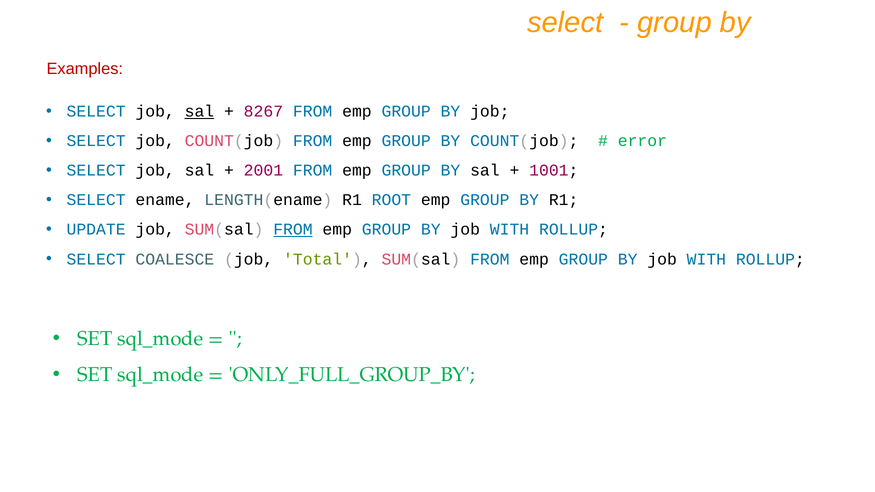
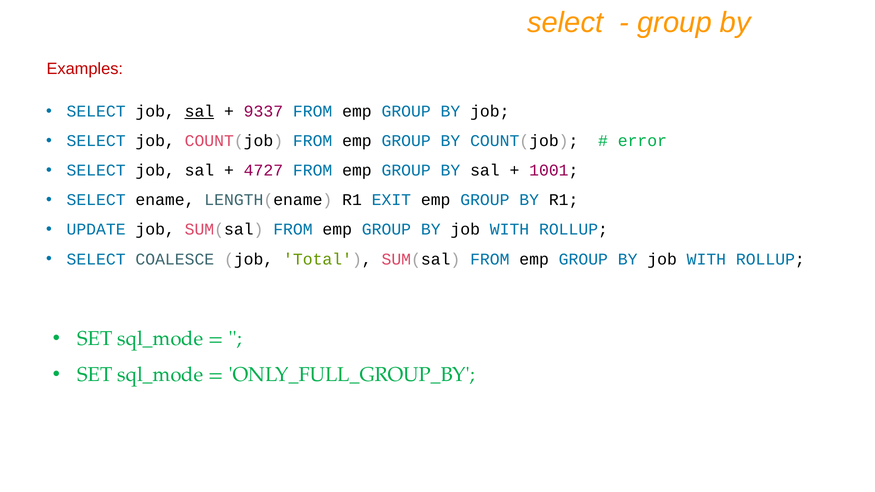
8267: 8267 -> 9337 (263, 112)
2001: 2001 -> 4727 (263, 171)
ROOT: ROOT -> EXIT (391, 200)
FROM underline: present -> none (293, 230)
